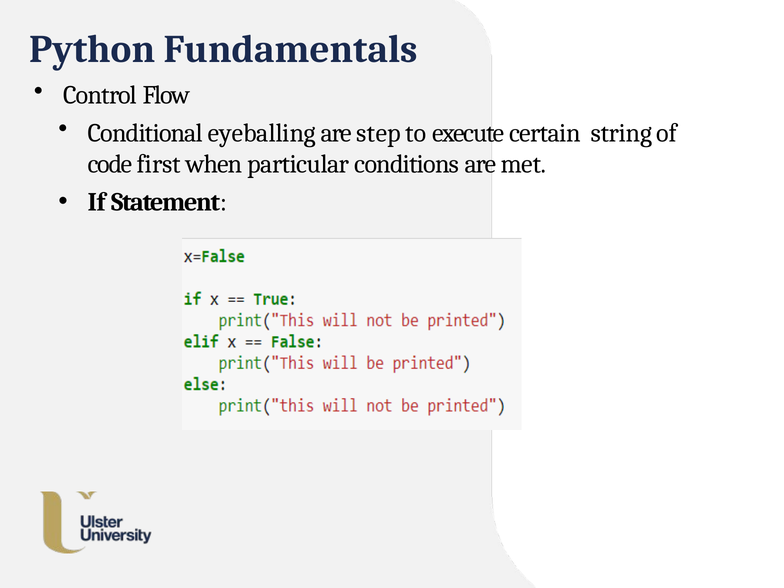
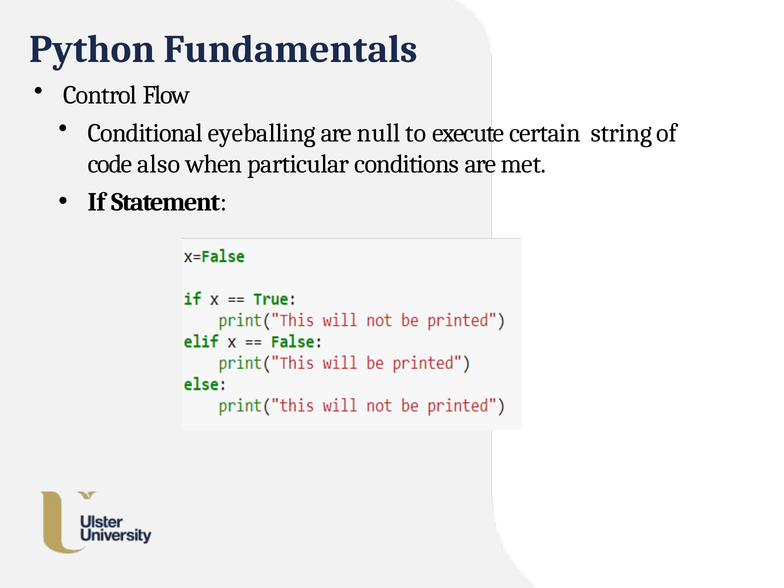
step: step -> null (379, 133)
first: first -> also (159, 164)
